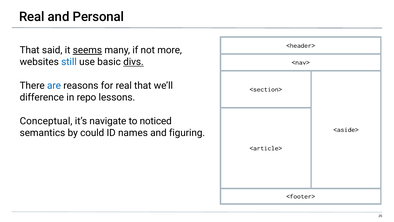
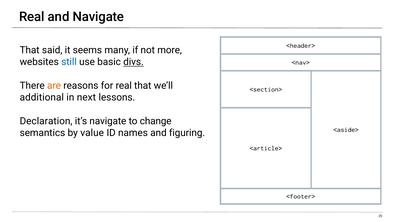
and Personal: Personal -> Navigate (98, 17)
seems underline: present -> none (87, 50)
are colour: blue -> orange (54, 85)
difference: difference -> additional (42, 97)
repo: repo -> next (86, 97)
Conceptual: Conceptual -> Declaration (46, 121)
noticed: noticed -> change (156, 121)
could: could -> value (92, 133)
